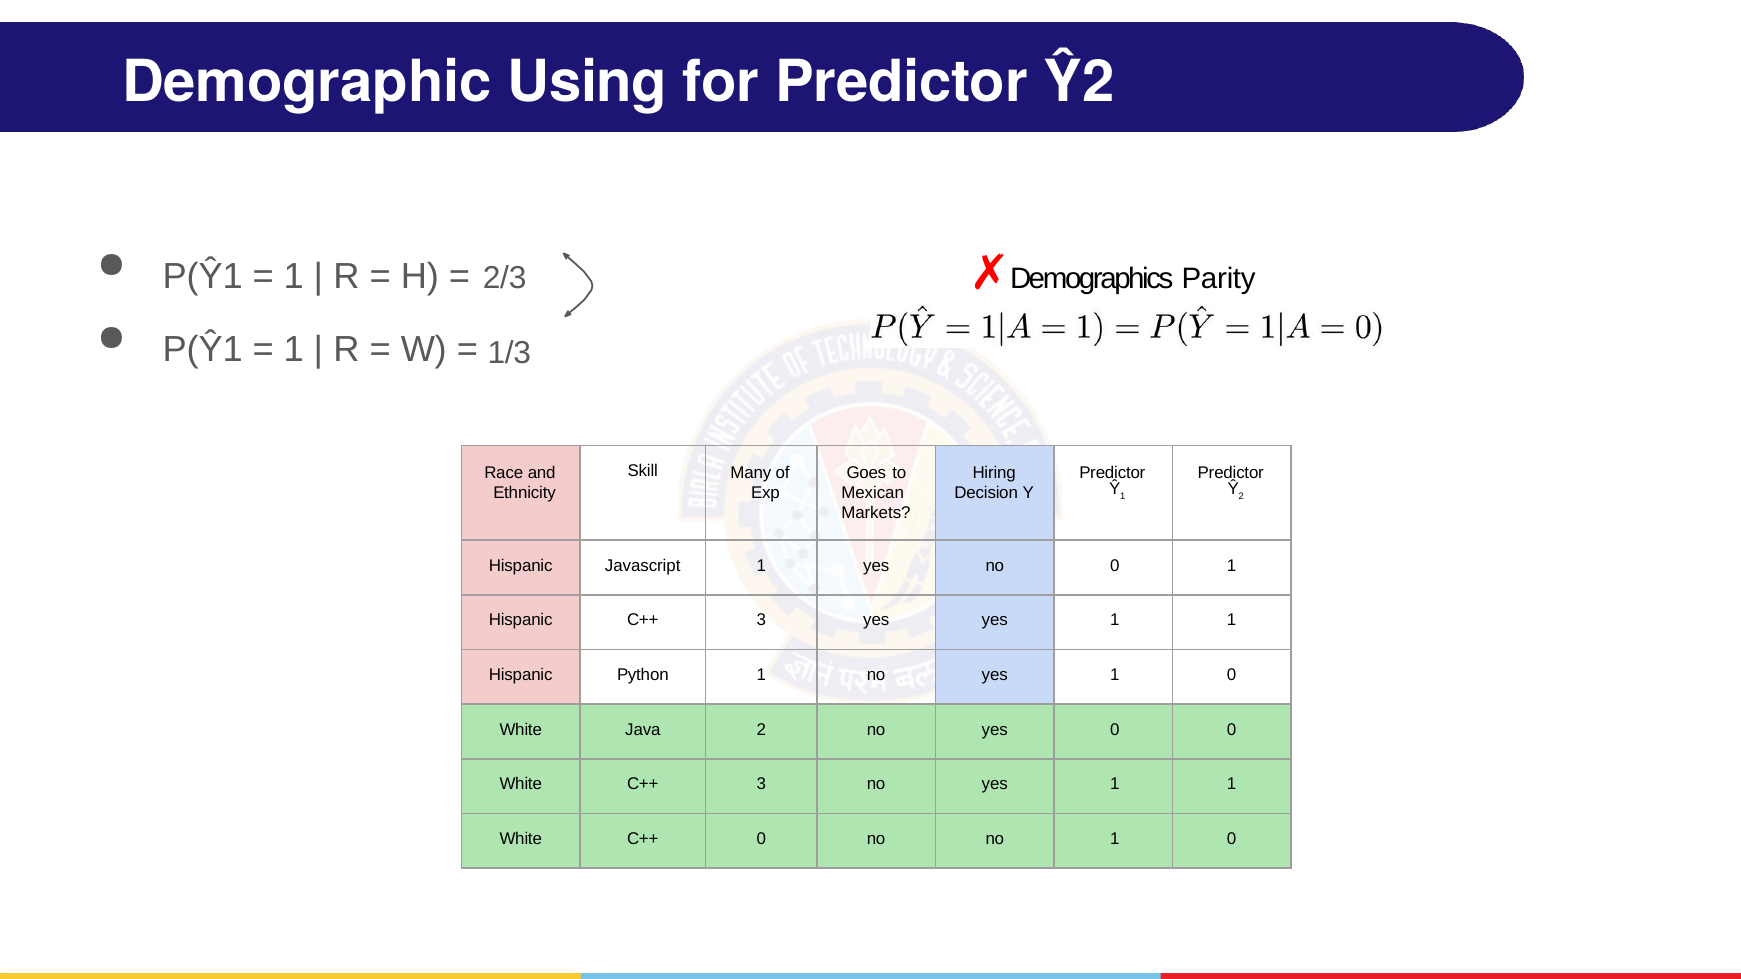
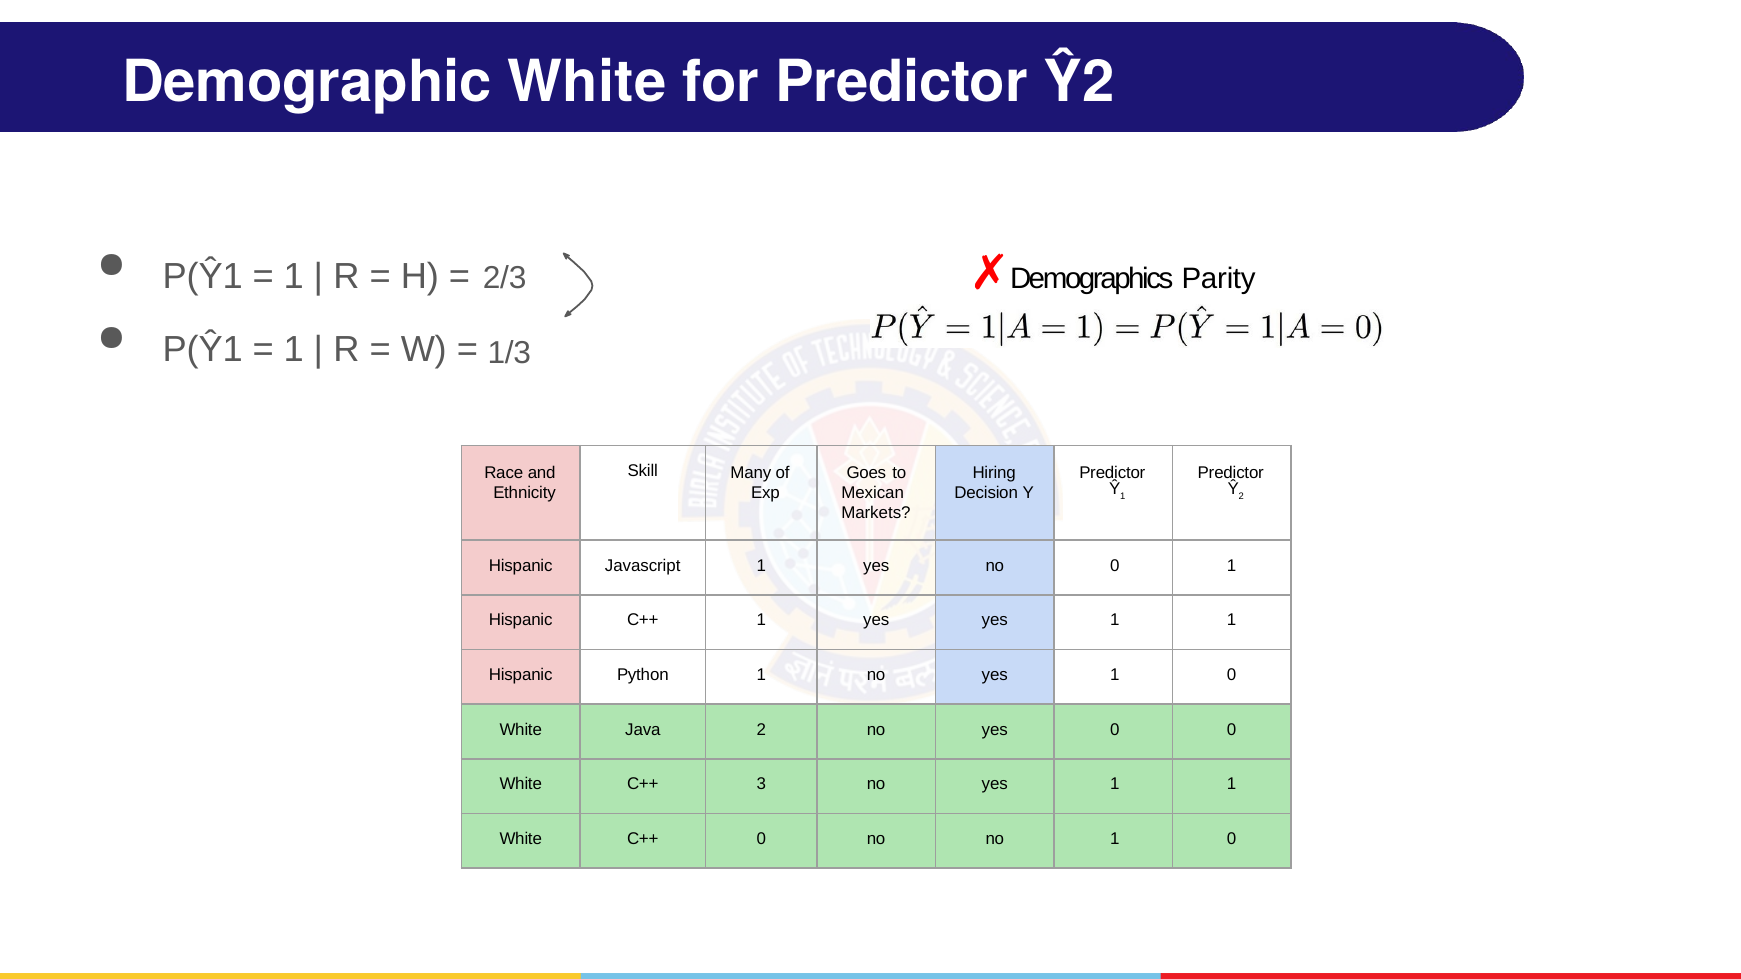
Demographic Using: Using -> White (587, 83)
Hispanic C++ 3: 3 -> 1 (761, 620)
